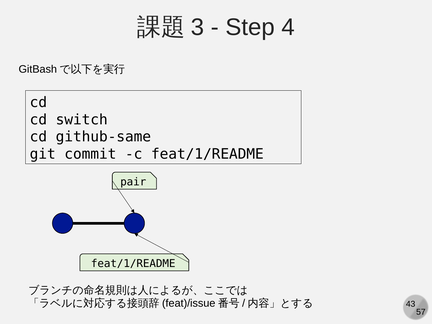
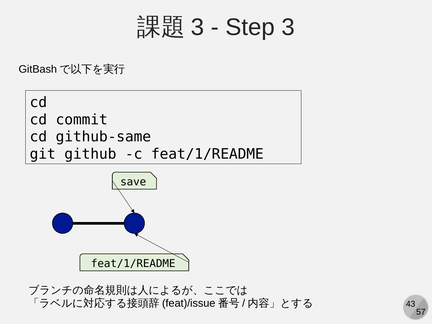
Step 4: 4 -> 3 (288, 27)
switch: switch -> commit (82, 120)
commit: commit -> github (90, 154)
pair: pair -> save (133, 182)
